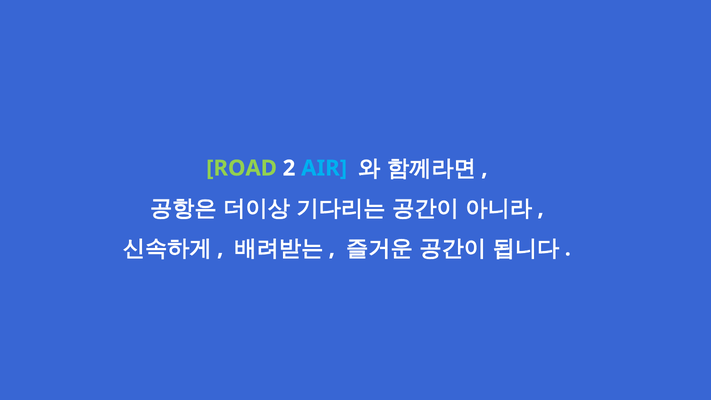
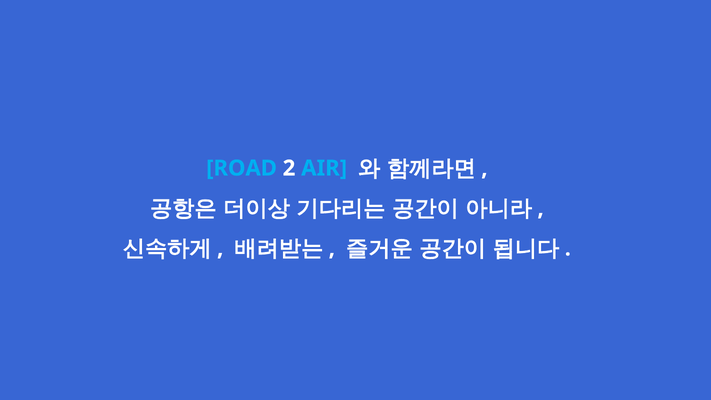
ROAD colour: light green -> light blue (242, 168)
